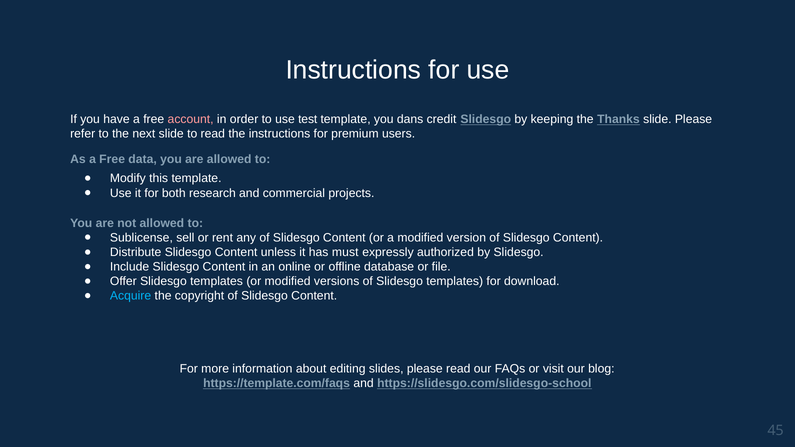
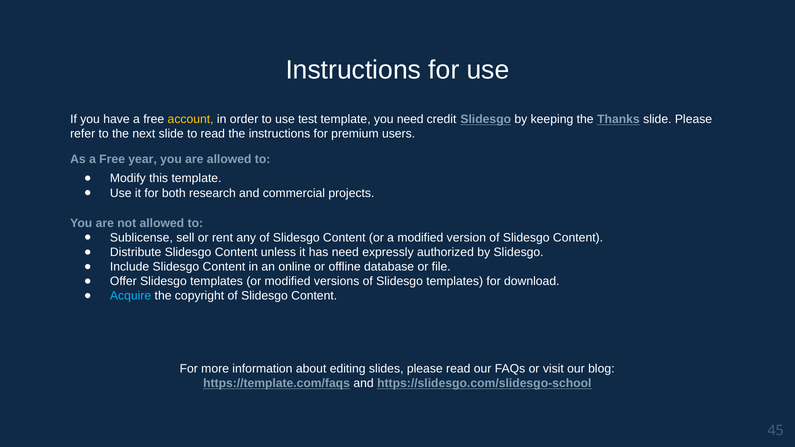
account colour: pink -> yellow (191, 119)
you dans: dans -> need (410, 119)
data: data -> year (143, 160)
has must: must -> need (345, 252)
